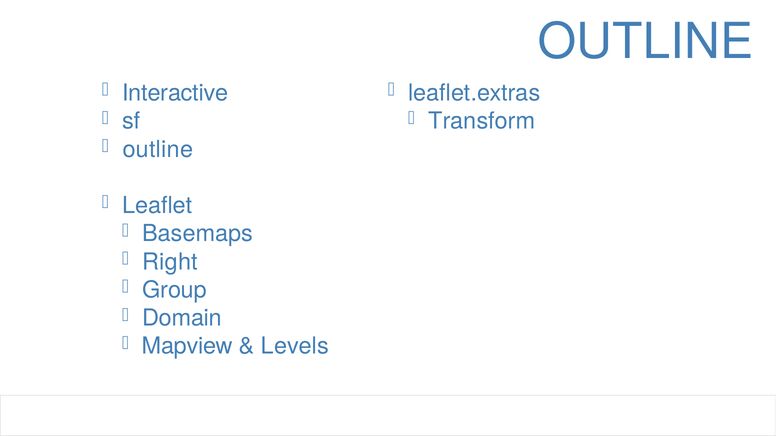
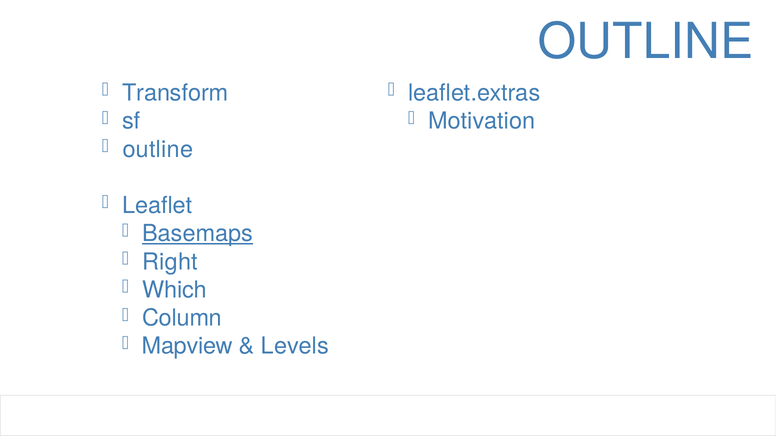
Interactive: Interactive -> Transform (175, 93)
Transform: Transform -> Motivation (482, 121)
Basemaps underline: none -> present (198, 234)
Group: Group -> Which (175, 290)
Domain: Domain -> Column (182, 318)
